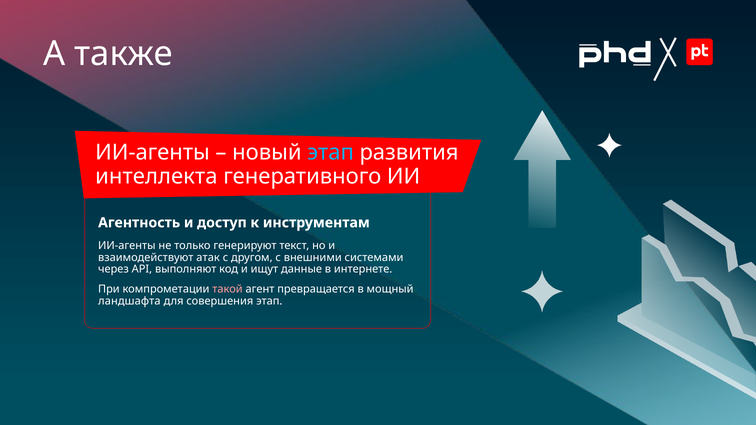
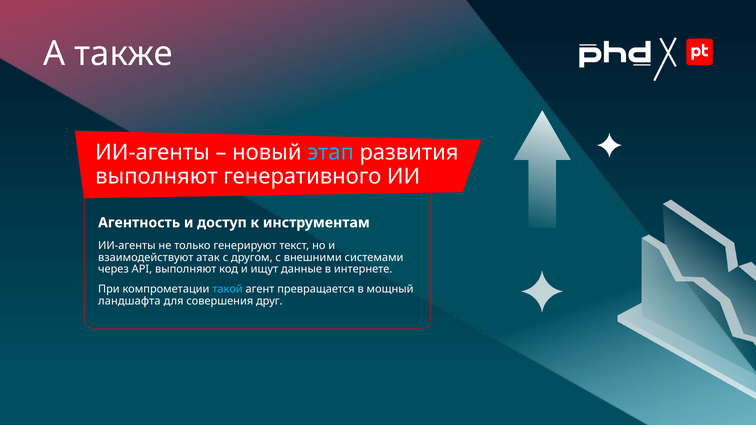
интеллекта: интеллекта -> выполняют (156, 176)
такой colour: pink -> light blue (228, 289)
совершения этап: этап -> друг (269, 301)
